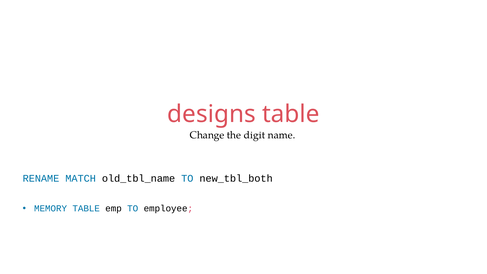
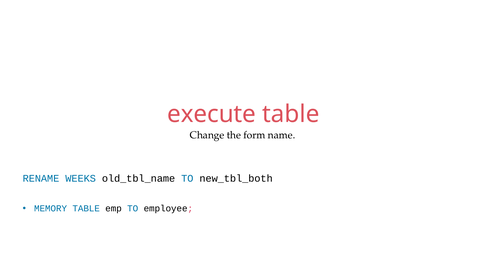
designs: designs -> execute (212, 114)
digit: digit -> form (255, 135)
MATCH: MATCH -> WEEKS (81, 179)
